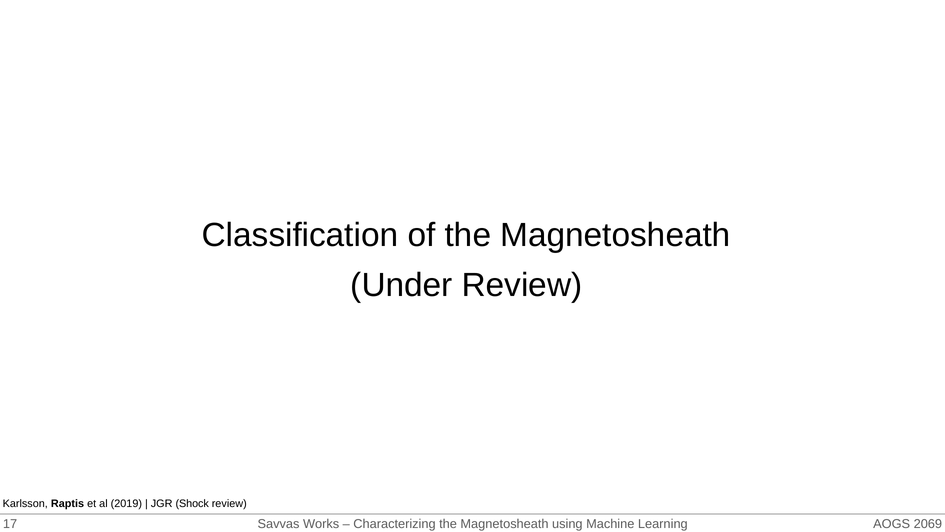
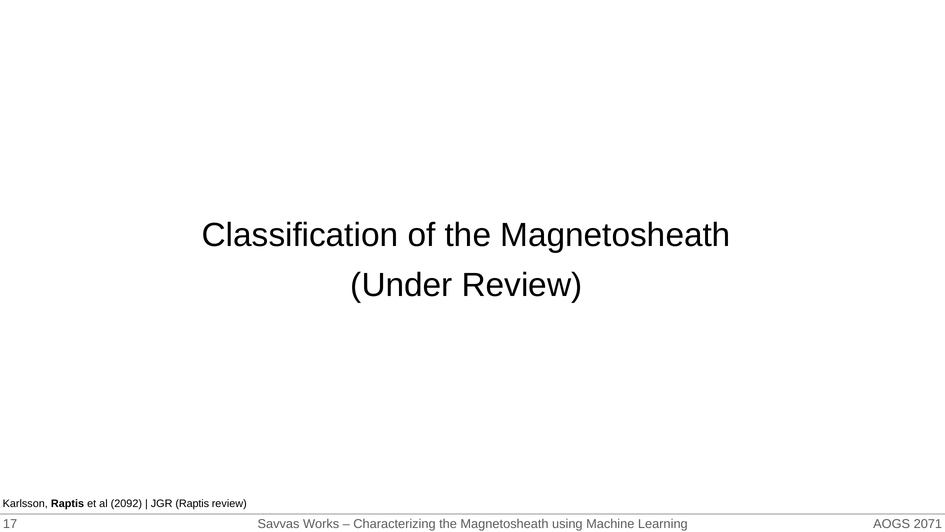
2019: 2019 -> 2092 (126, 503)
JGR Shock: Shock -> Raptis (192, 503)
2069: 2069 -> 2071 (928, 524)
